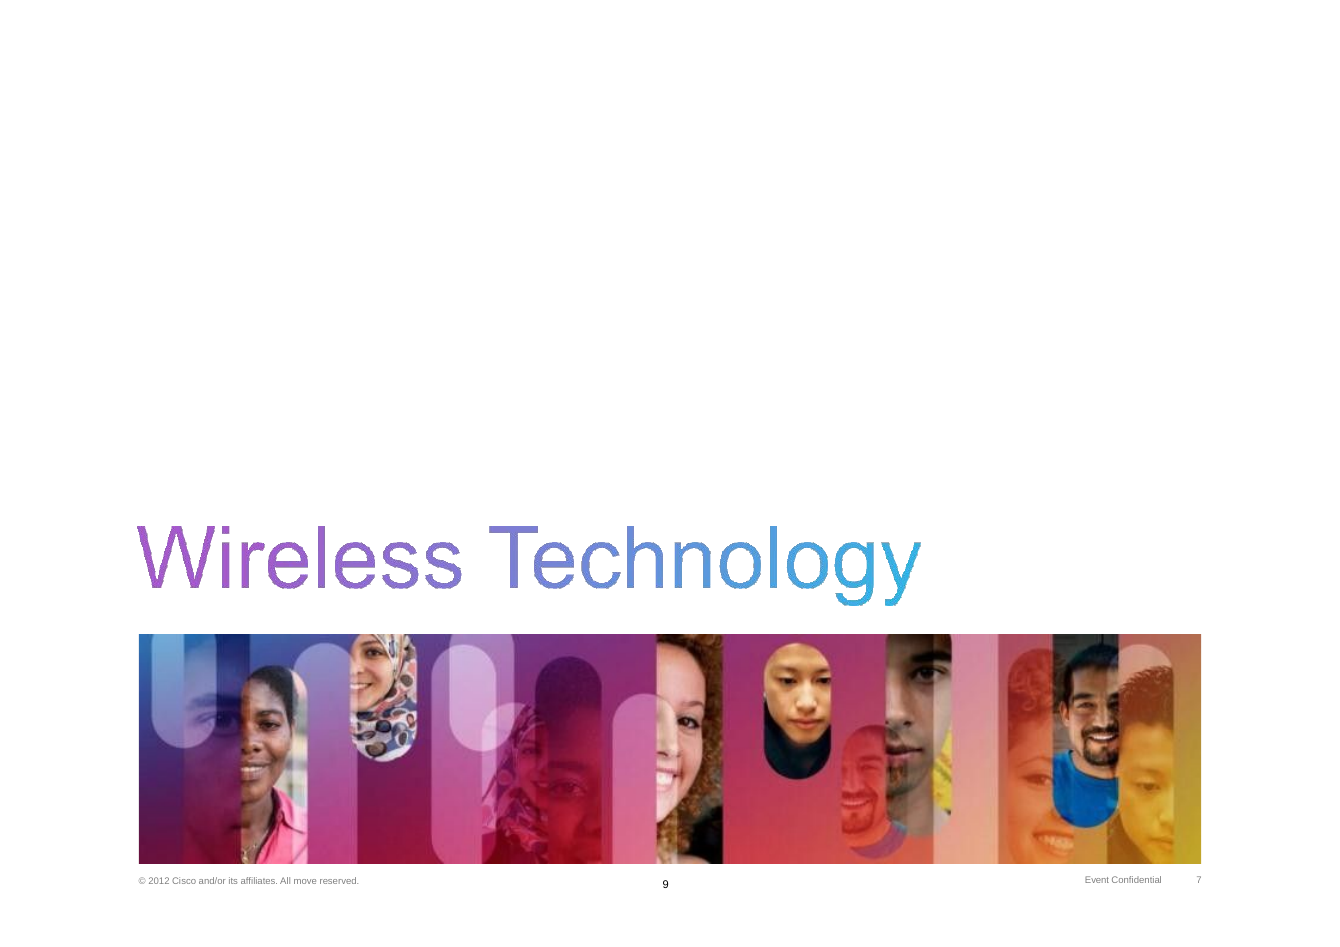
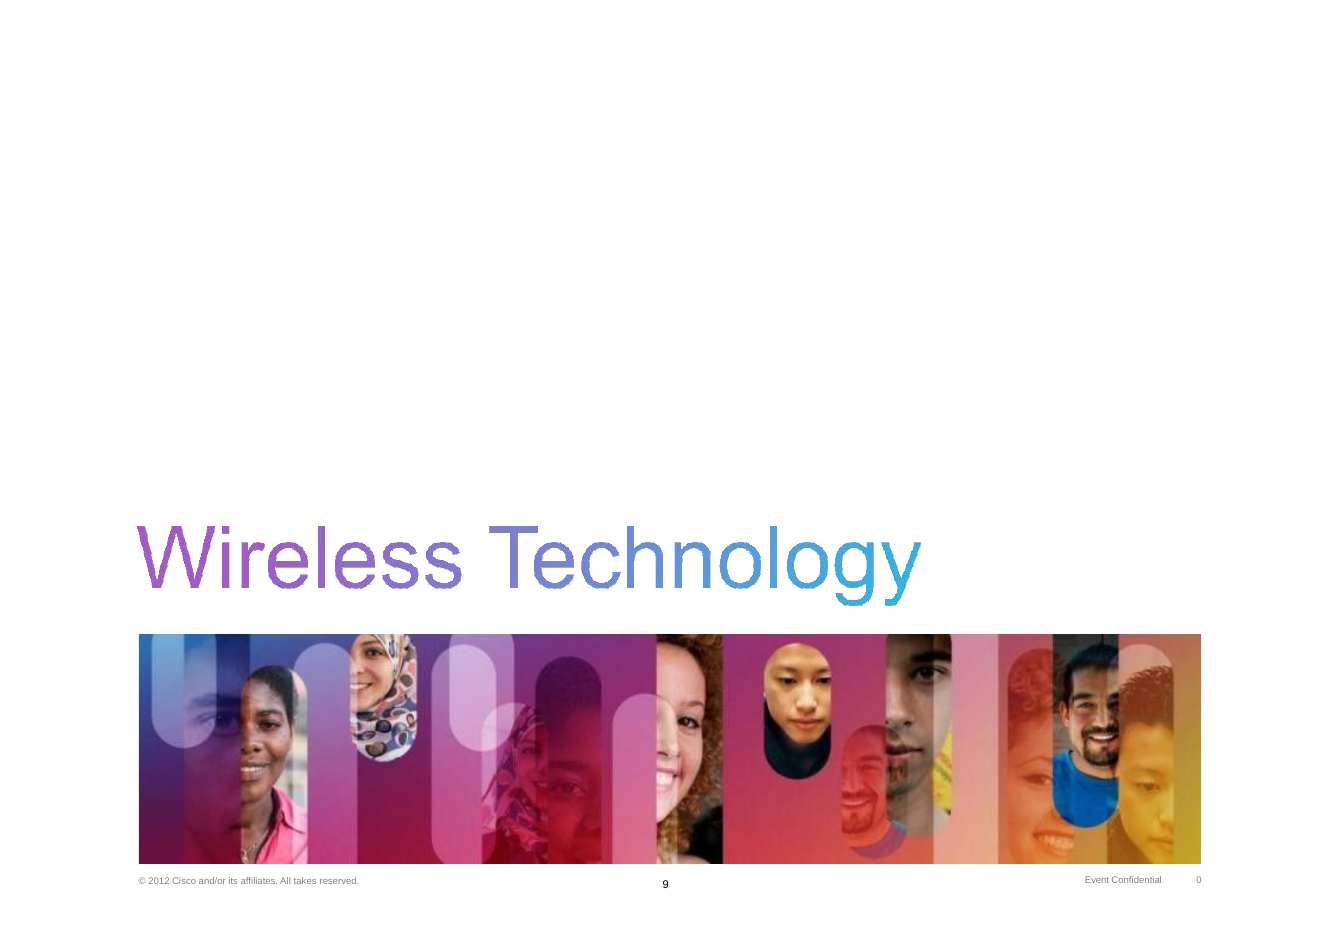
7: 7 -> 0 (1199, 880)
move: move -> takes (305, 881)
